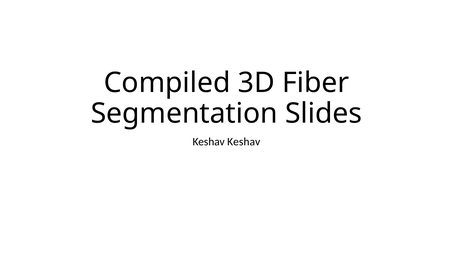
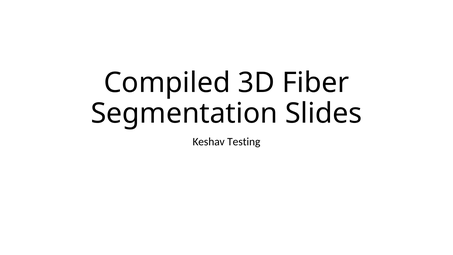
Keshav Keshav: Keshav -> Testing (244, 142)
